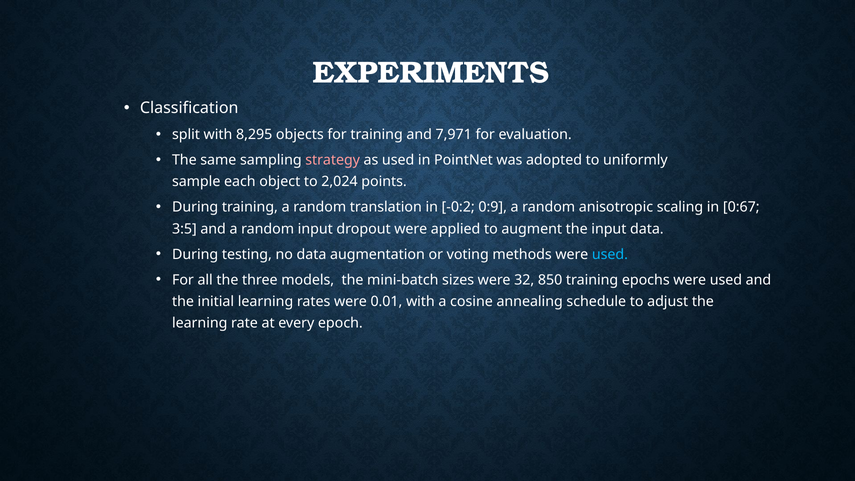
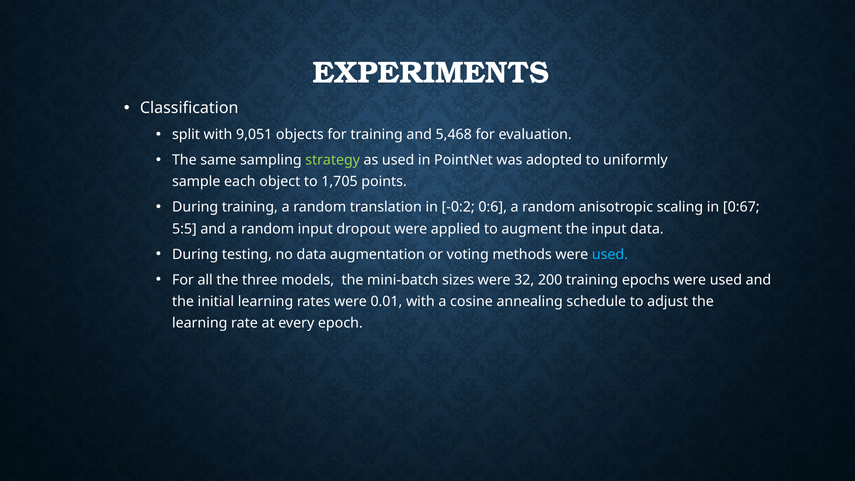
8,295: 8,295 -> 9,051 (254, 135)
7,971: 7,971 -> 5,468 (454, 135)
strategy colour: pink -> light green (333, 160)
2,024: 2,024 -> 1,705 (339, 182)
0:9: 0:9 -> 0:6 (493, 207)
3:5: 3:5 -> 5:5 (184, 229)
850: 850 -> 200 (550, 280)
